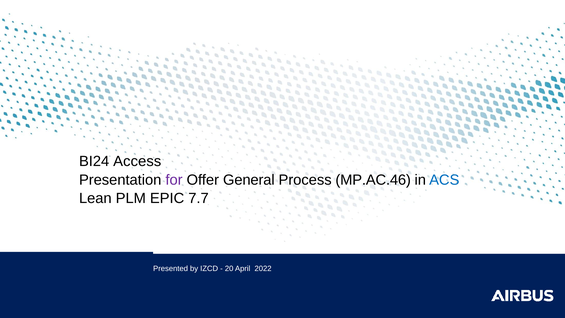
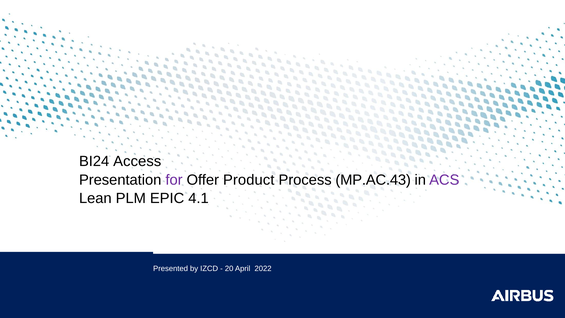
General: General -> Product (249, 180)
MP.AC.46: MP.AC.46 -> MP.AC.43 (373, 180)
ACS colour: blue -> purple (444, 180)
7.7: 7.7 -> 4.1 (199, 198)
